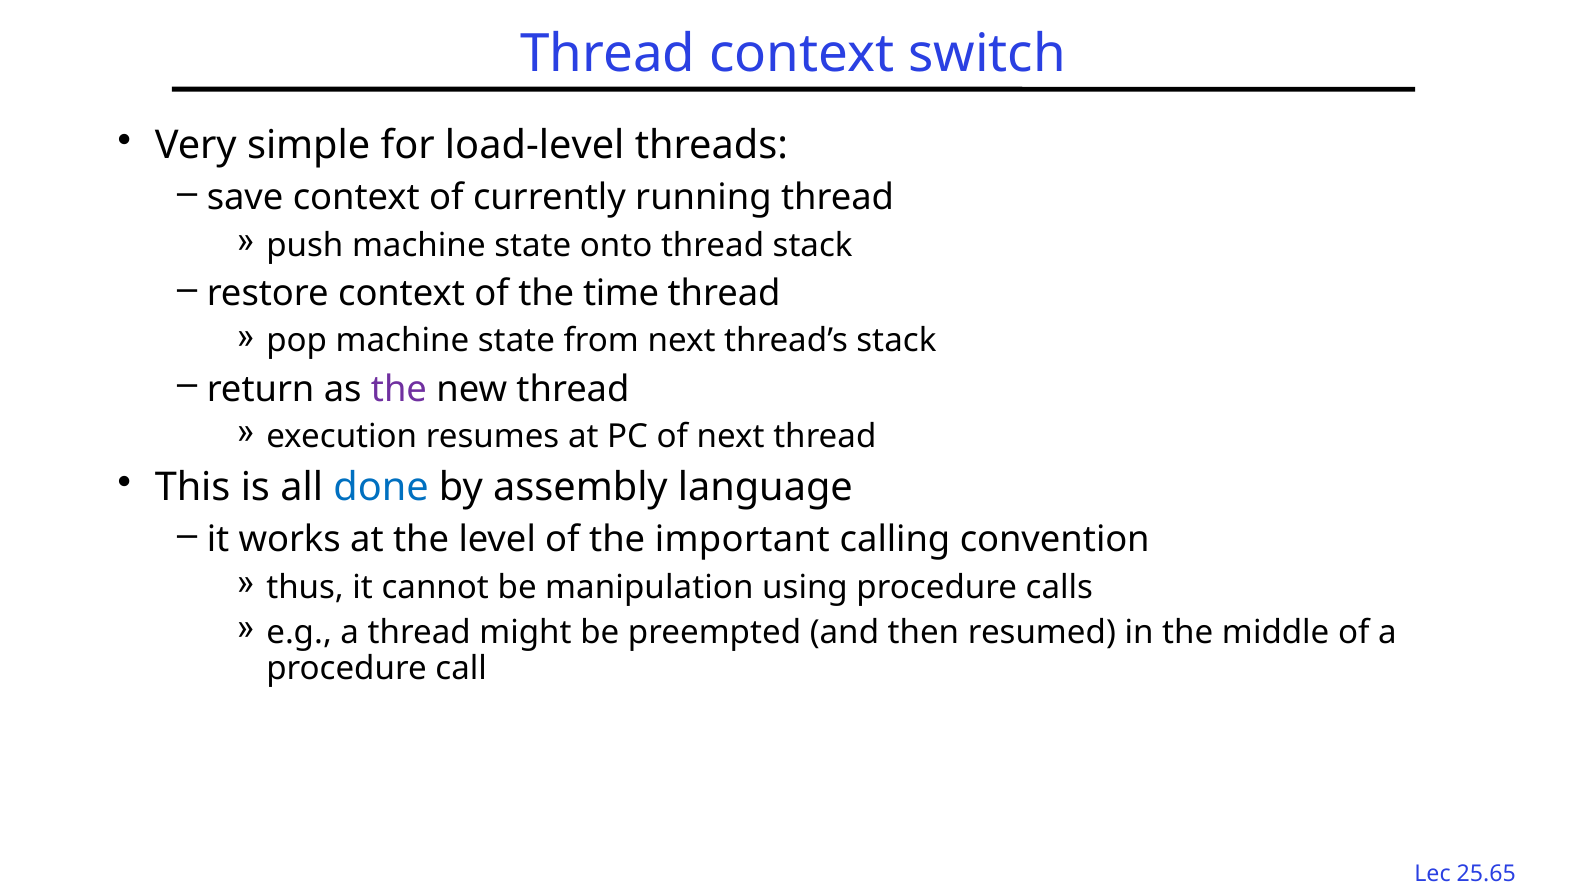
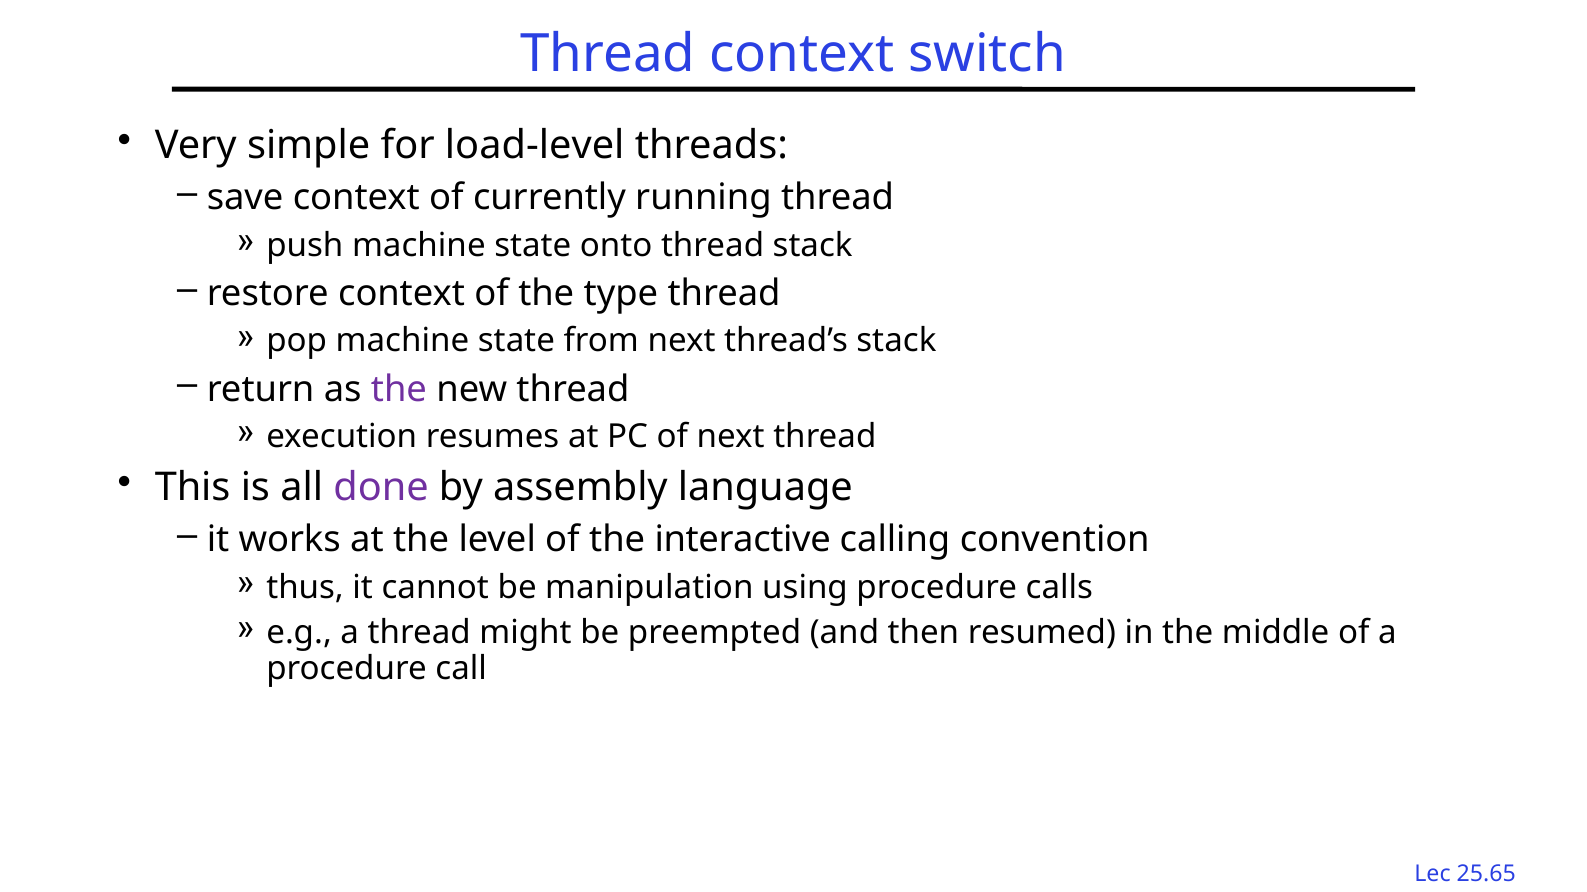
time: time -> type (621, 294)
done colour: blue -> purple (381, 488)
important: important -> interactive (743, 540)
